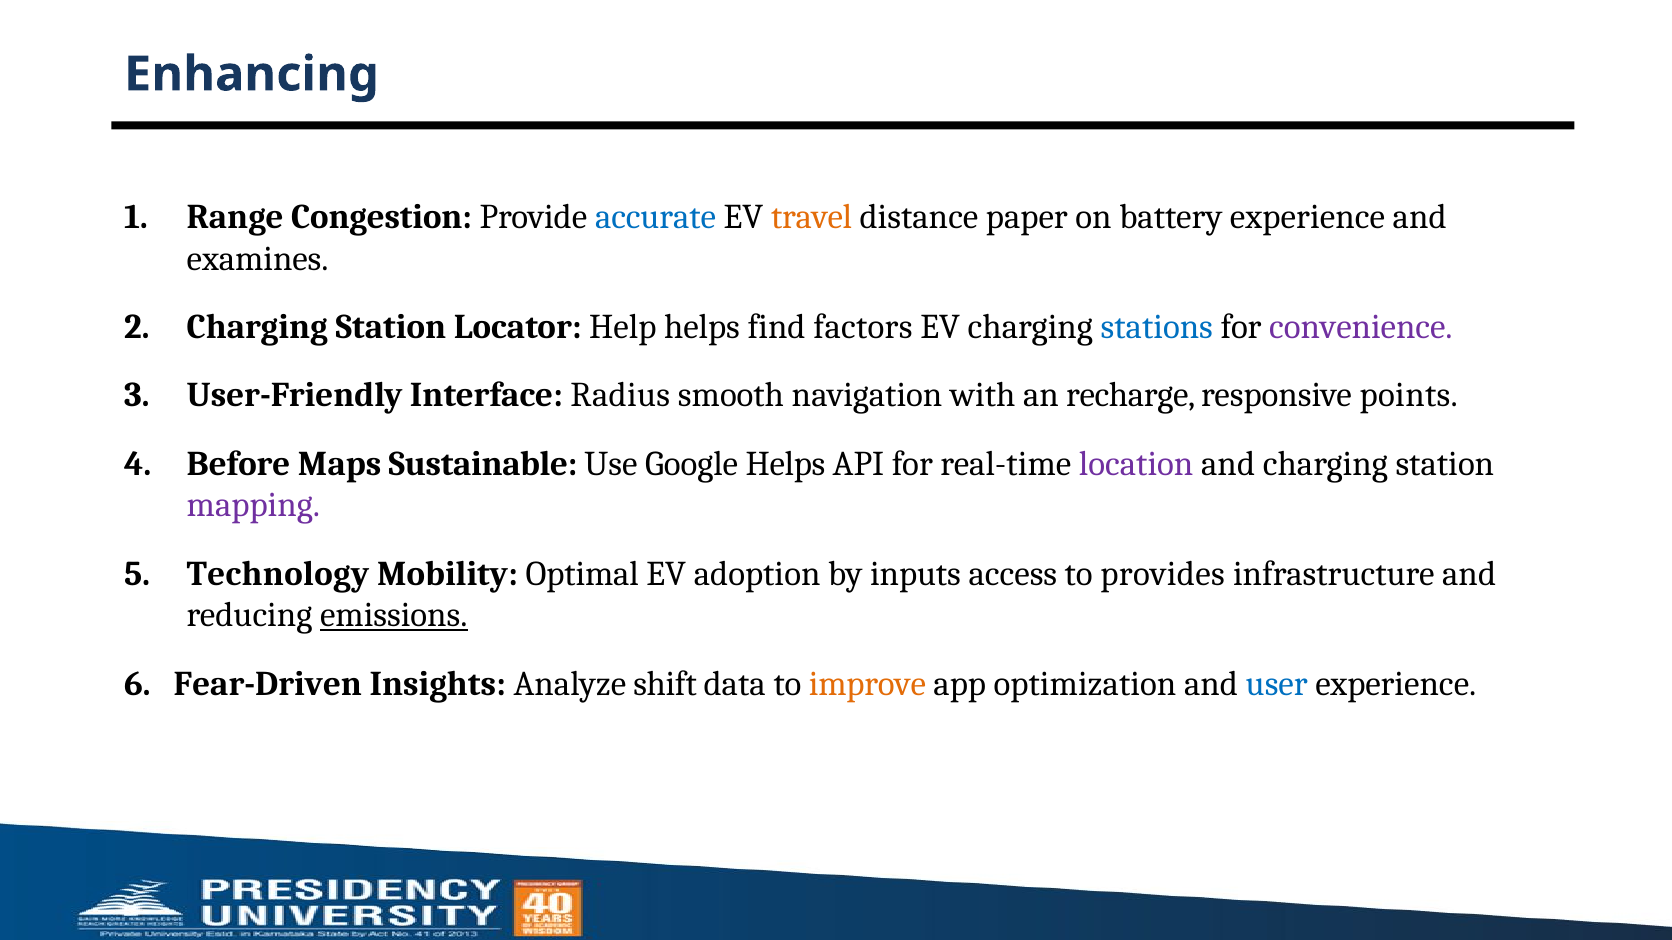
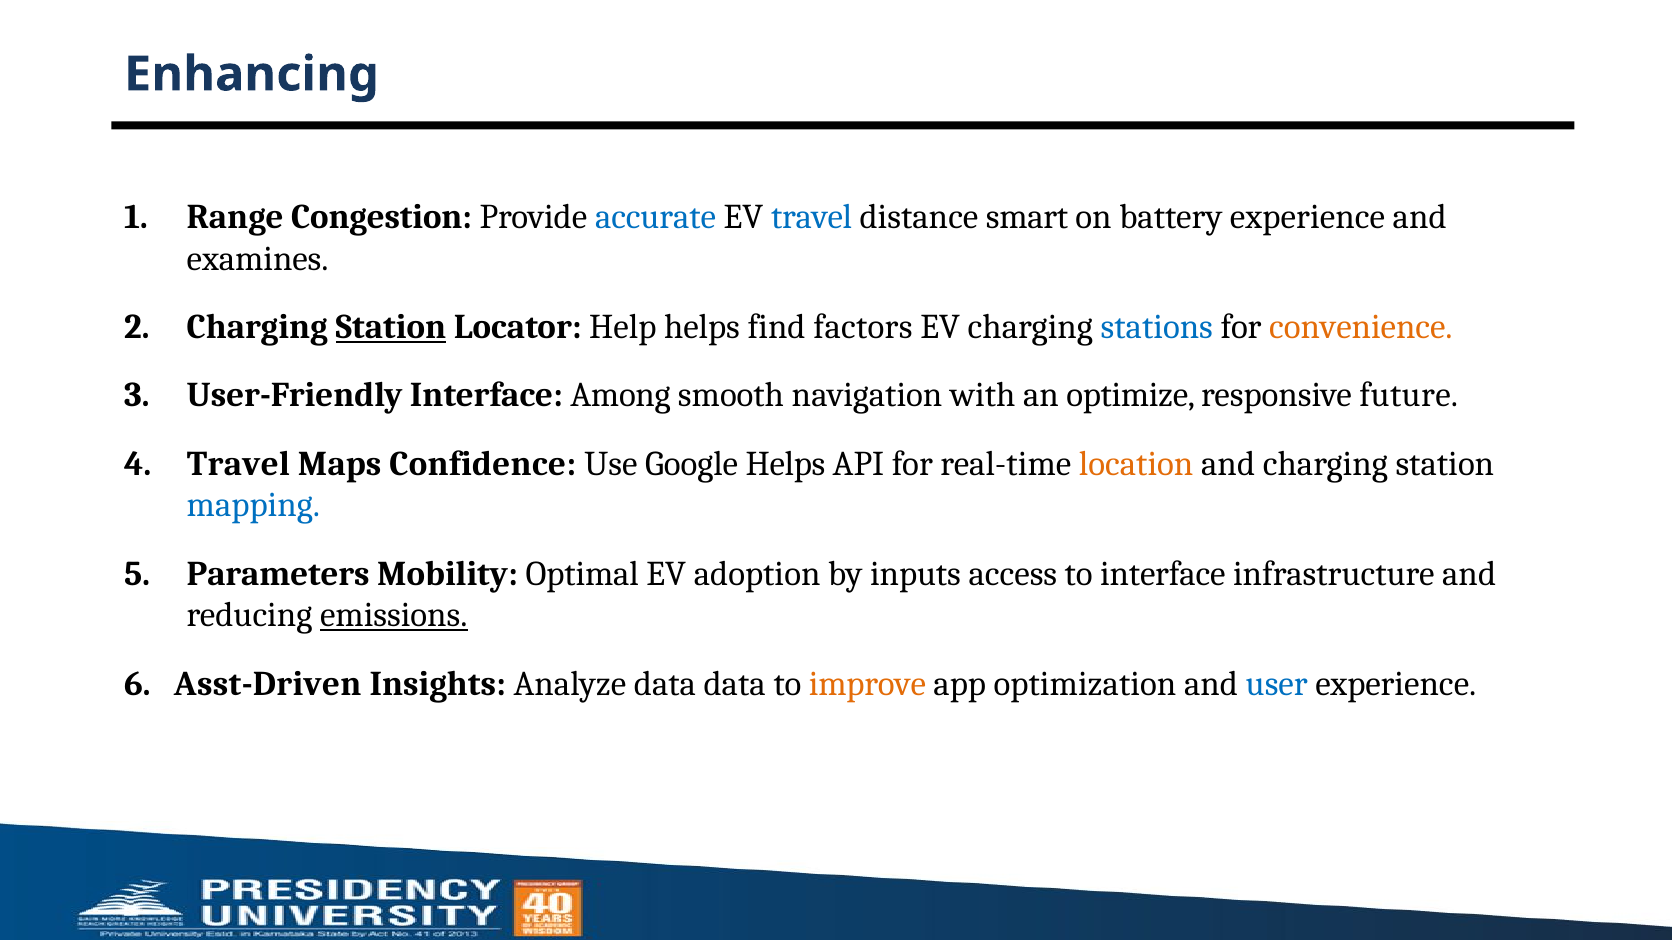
travel colour: orange -> blue (812, 217)
paper: paper -> smart (1027, 217)
Station underline: none -> present (391, 327)
convenience colour: purple -> orange (1361, 327)
Radius: Radius -> Among (620, 396)
recharge: recharge -> optimize (1131, 396)
points: points -> future (1409, 396)
Before: Before -> Travel (238, 464)
Sustainable: Sustainable -> Confidence (483, 464)
location colour: purple -> orange (1136, 464)
mapping colour: purple -> blue (253, 506)
Technology: Technology -> Parameters (278, 574)
to provides: provides -> interface (1163, 574)
Fear-Driven: Fear-Driven -> Asst-Driven (268, 684)
Analyze shift: shift -> data (665, 684)
